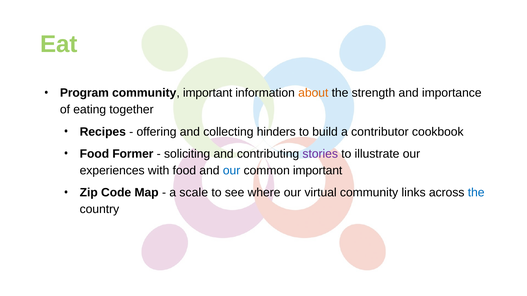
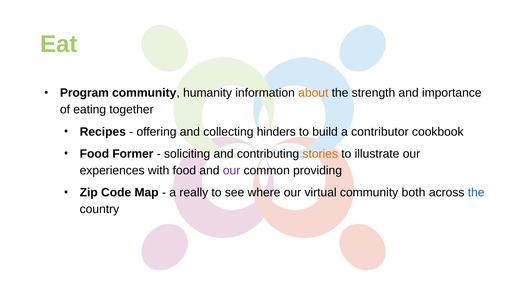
community important: important -> humanity (208, 93)
stories colour: purple -> orange (320, 154)
our colour: blue -> purple (232, 171)
common important: important -> providing (318, 171)
scale: scale -> really (194, 193)
links: links -> both (414, 193)
